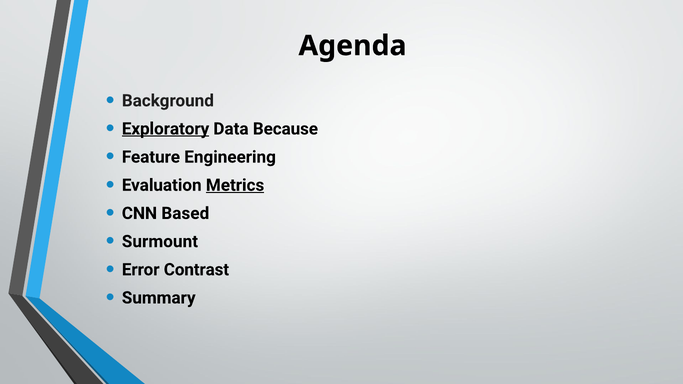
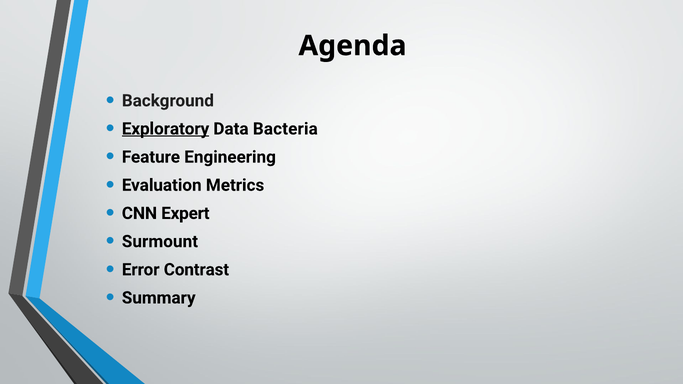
Because: Because -> Bacteria (285, 129)
Metrics underline: present -> none (235, 185)
Based: Based -> Expert (185, 213)
